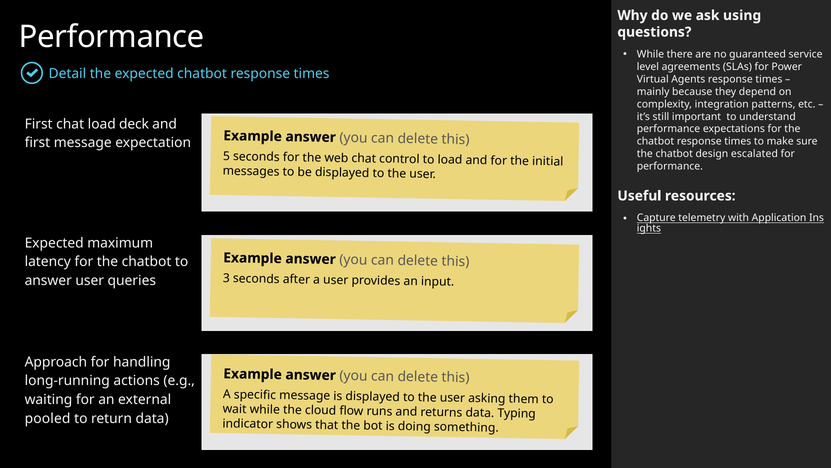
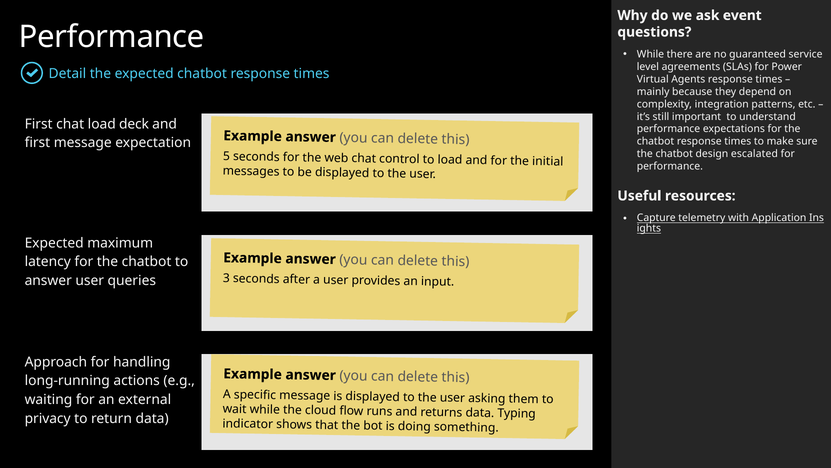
using: using -> event (742, 15)
pooled: pooled -> privacy (48, 418)
